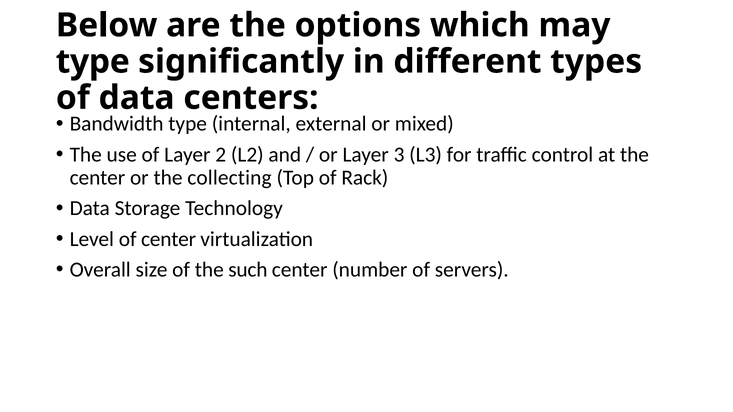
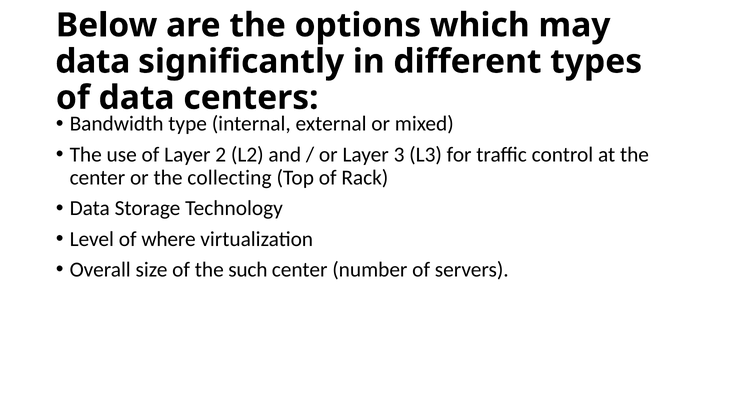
type: type -> data (93, 62)
of center: center -> where (169, 239)
